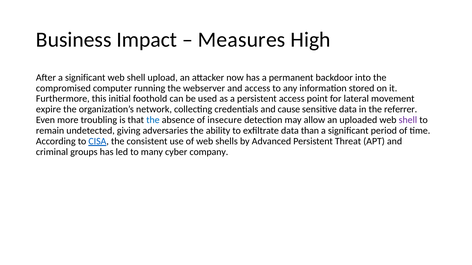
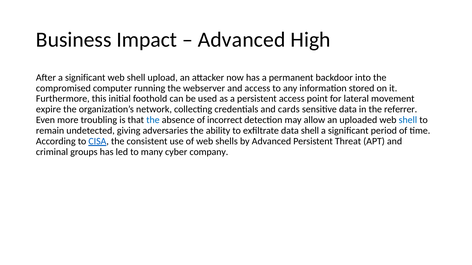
Measures: Measures -> Advanced (242, 40)
cause: cause -> cards (289, 110)
insecure: insecure -> incorrect (225, 120)
shell colour: purple -> blue (408, 120)
data than: than -> shell (310, 131)
